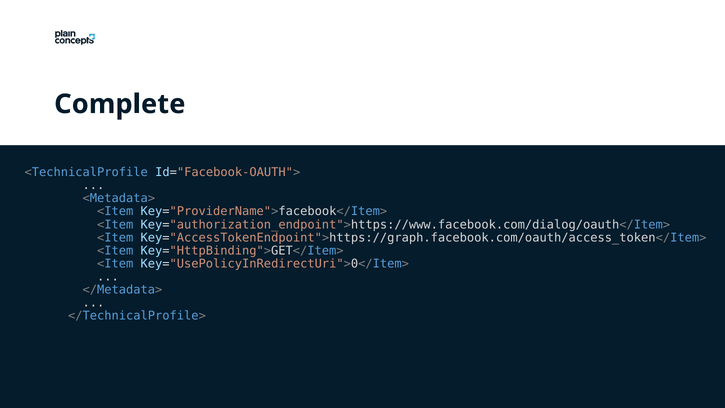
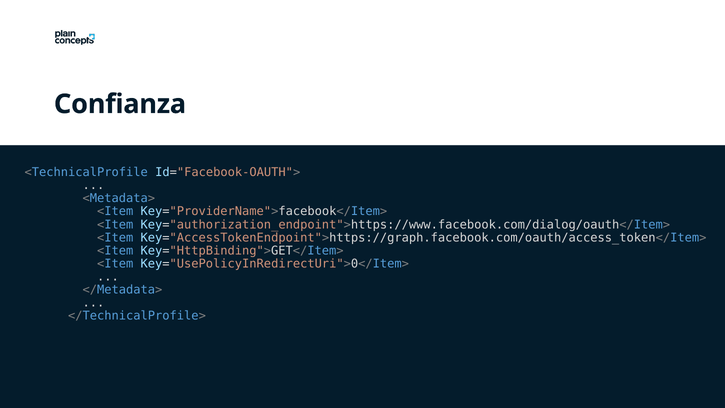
Complete: Complete -> Confianza (120, 104)
